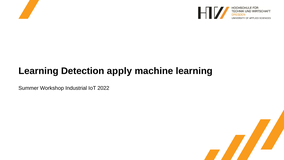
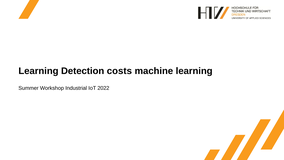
apply: apply -> costs (119, 71)
